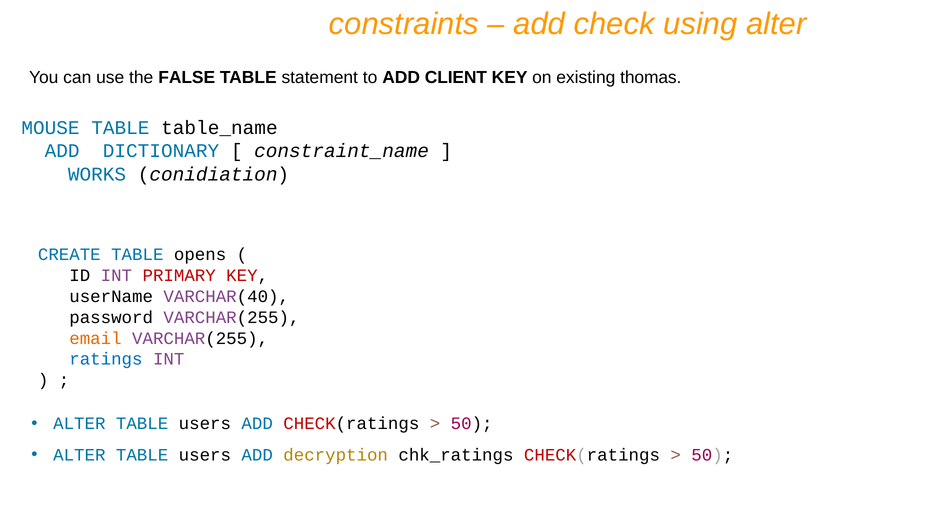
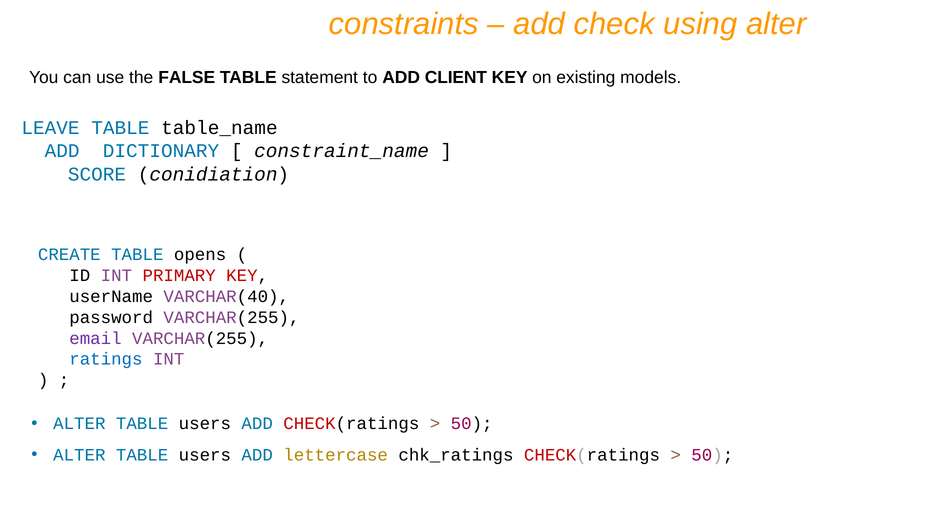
thomas: thomas -> models (651, 77)
MOUSE: MOUSE -> LEAVE (50, 128)
WORKS: WORKS -> SCORE (97, 174)
email colour: orange -> purple (95, 338)
decryption: decryption -> lettercase (336, 455)
